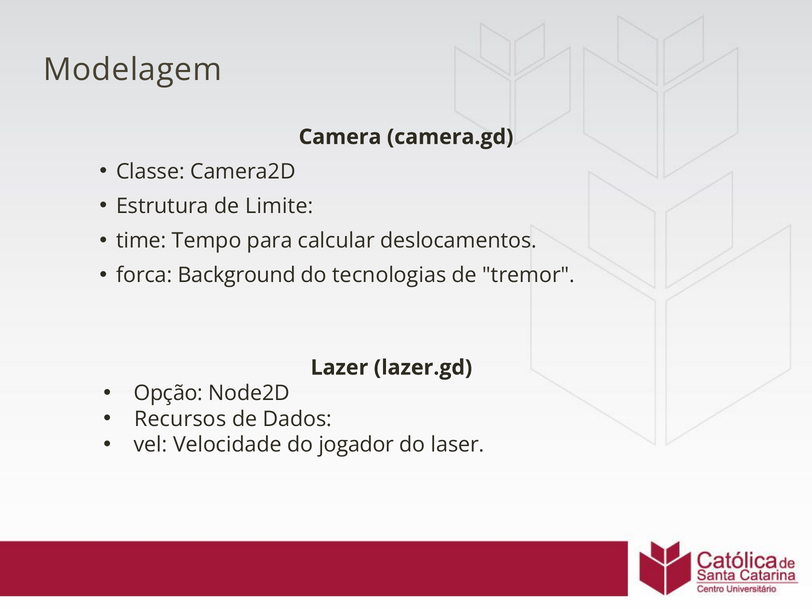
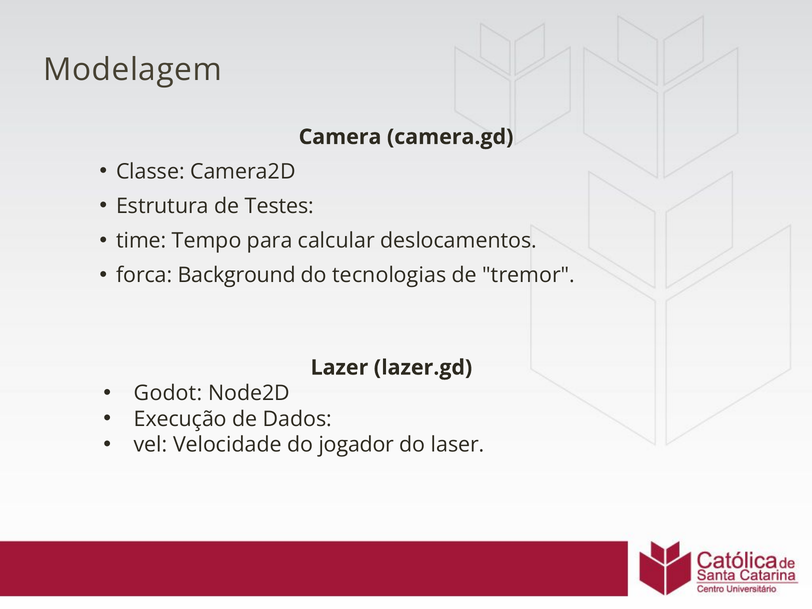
Limite: Limite -> Testes (279, 206)
Opção: Opção -> Godot (168, 393)
Recursos: Recursos -> Execução (180, 419)
